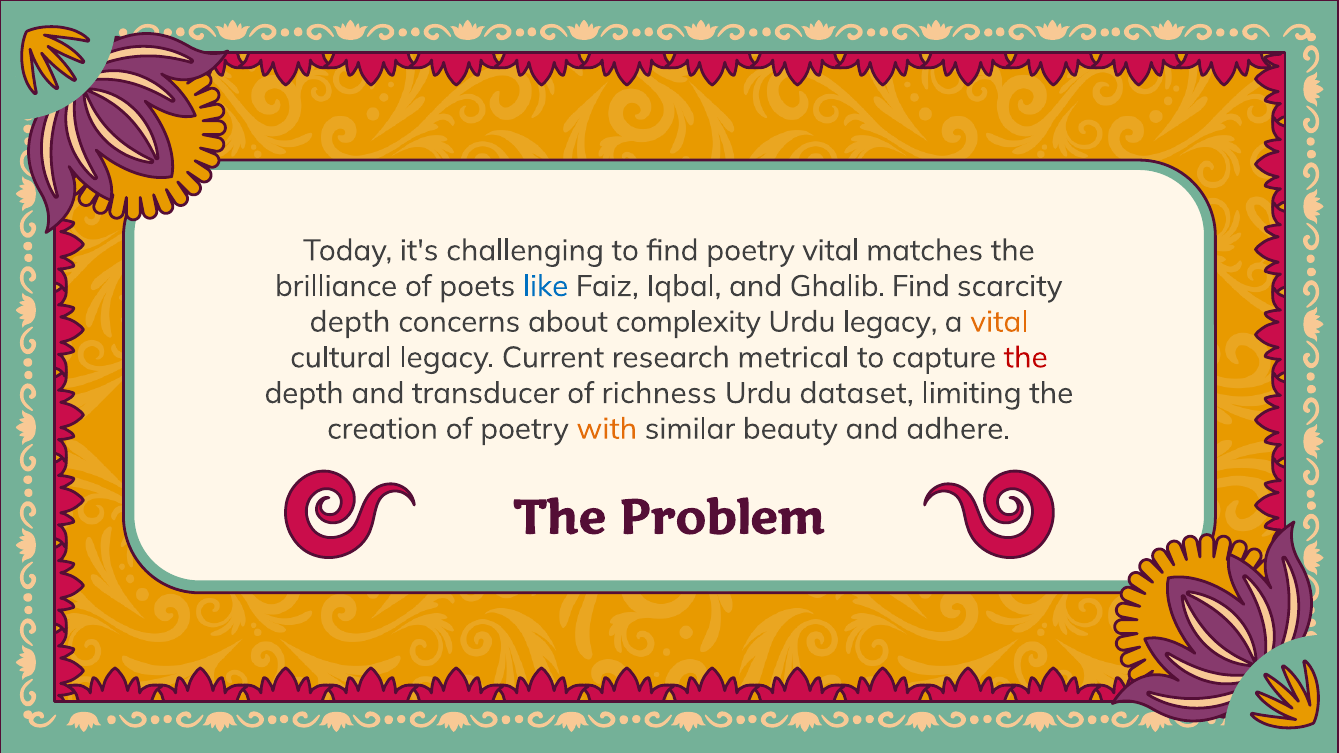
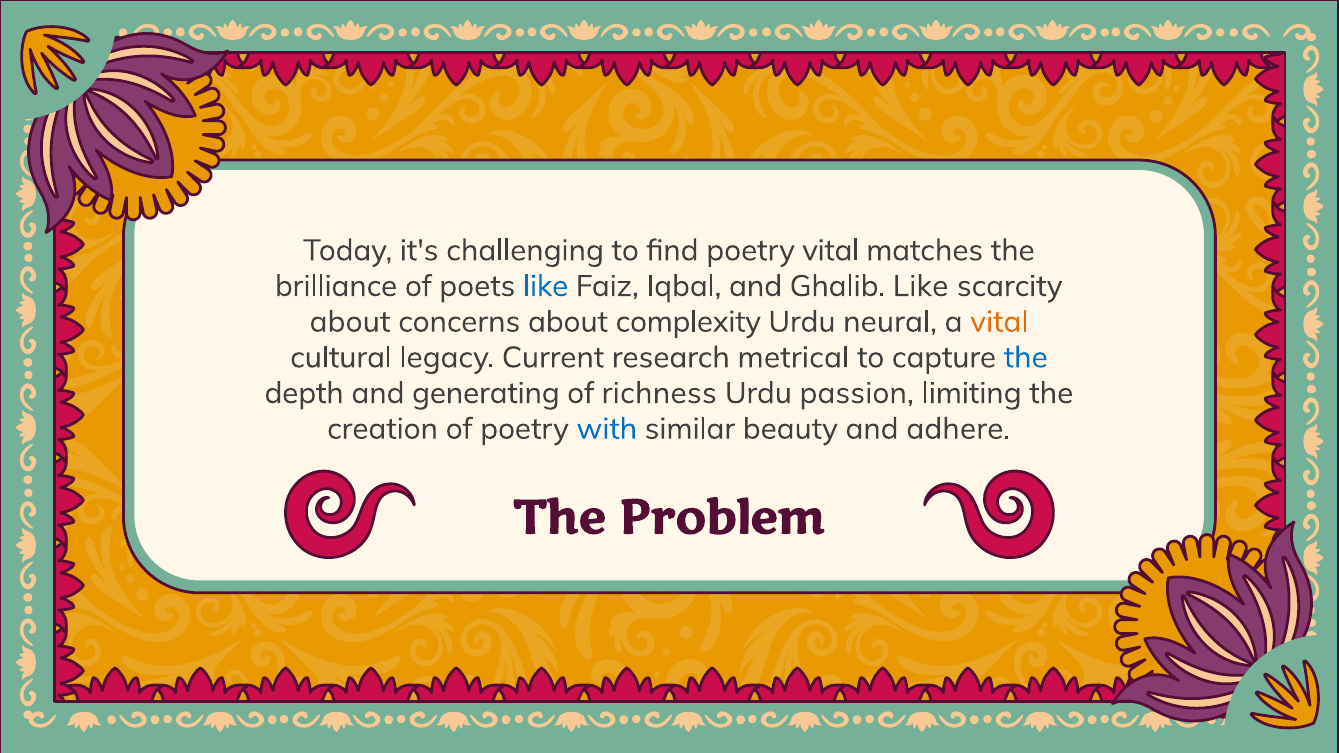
Ghalib Find: Find -> Like (921, 286)
depth: depth -> about (350, 322)
Urdu legacy: legacy -> neural (890, 322)
the colour: red -> blue (1026, 358)
transducer: transducer -> generating (486, 393)
dataset: dataset -> passion (857, 393)
with colour: orange -> blue (607, 429)
